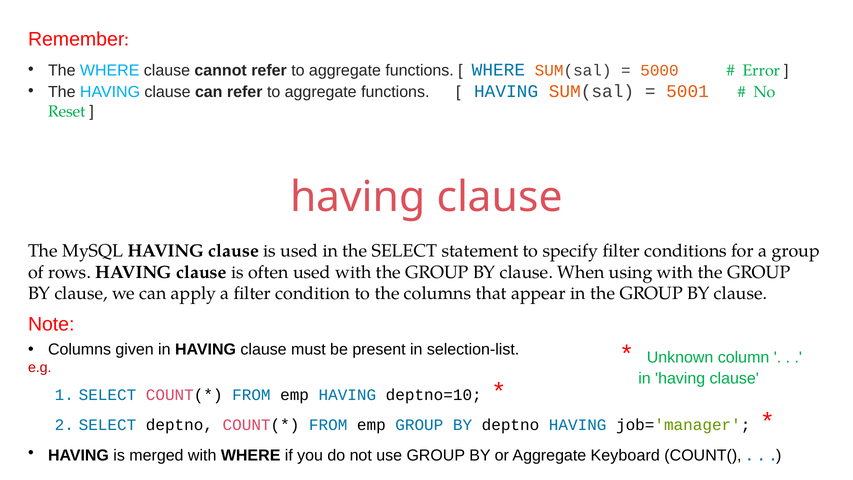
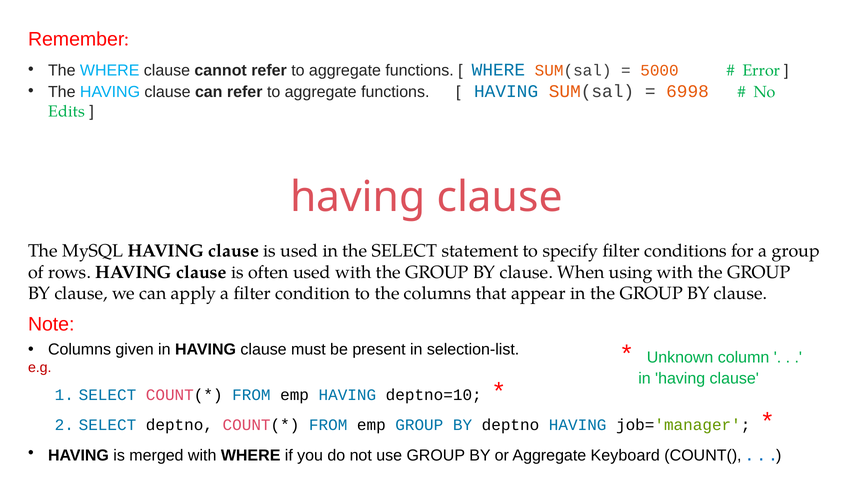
5001: 5001 -> 6998 (688, 91)
Reset: Reset -> Edits (67, 111)
